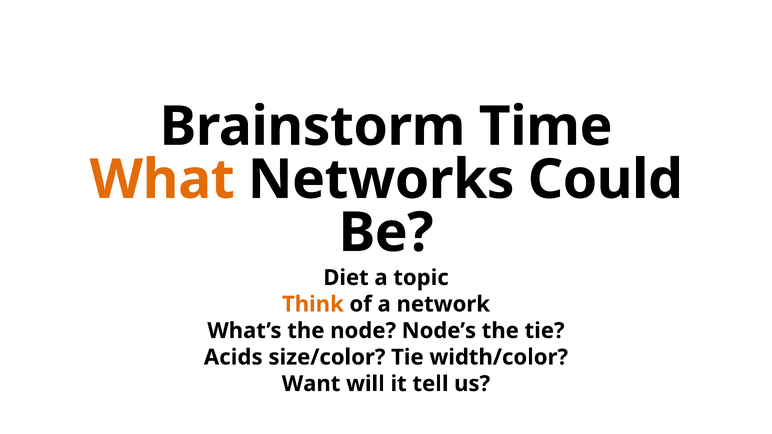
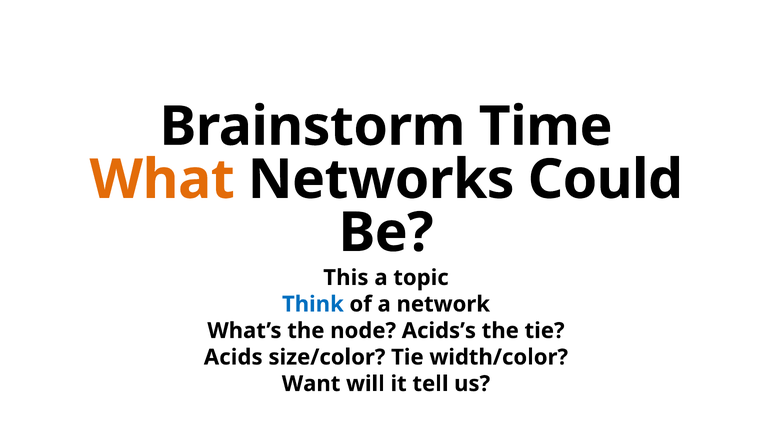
Diet: Diet -> This (346, 278)
Think colour: orange -> blue (313, 304)
Node’s: Node’s -> Acids’s (439, 331)
